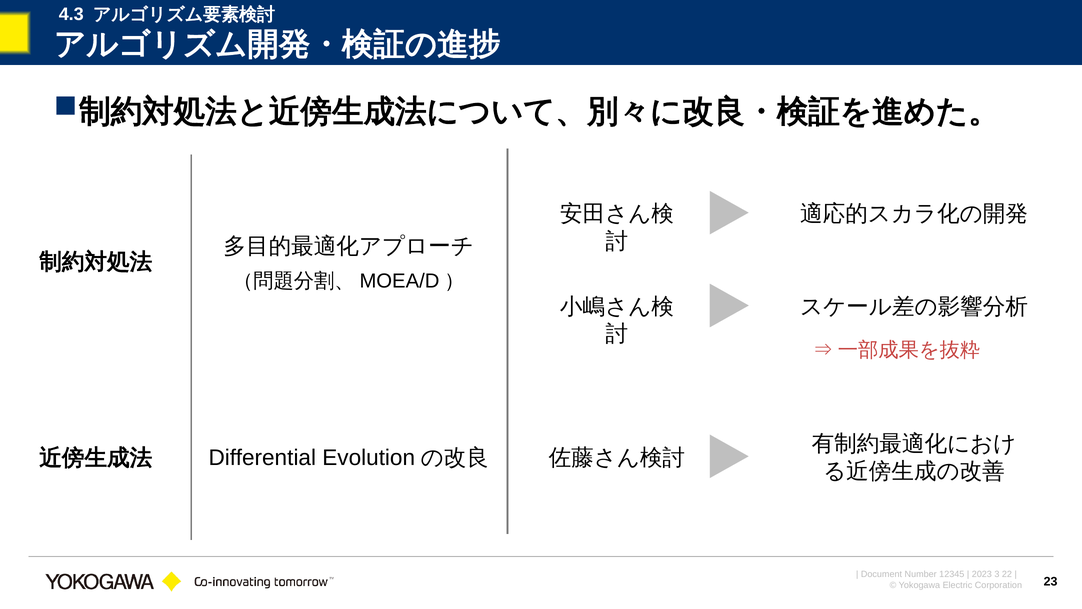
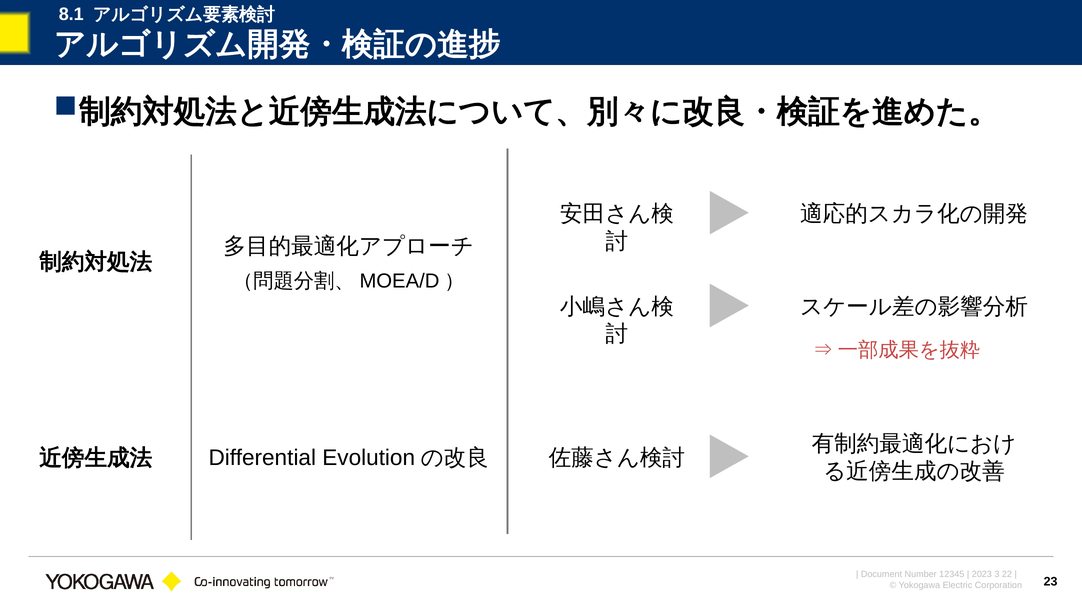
4.3: 4.3 -> 8.1 (71, 14)
